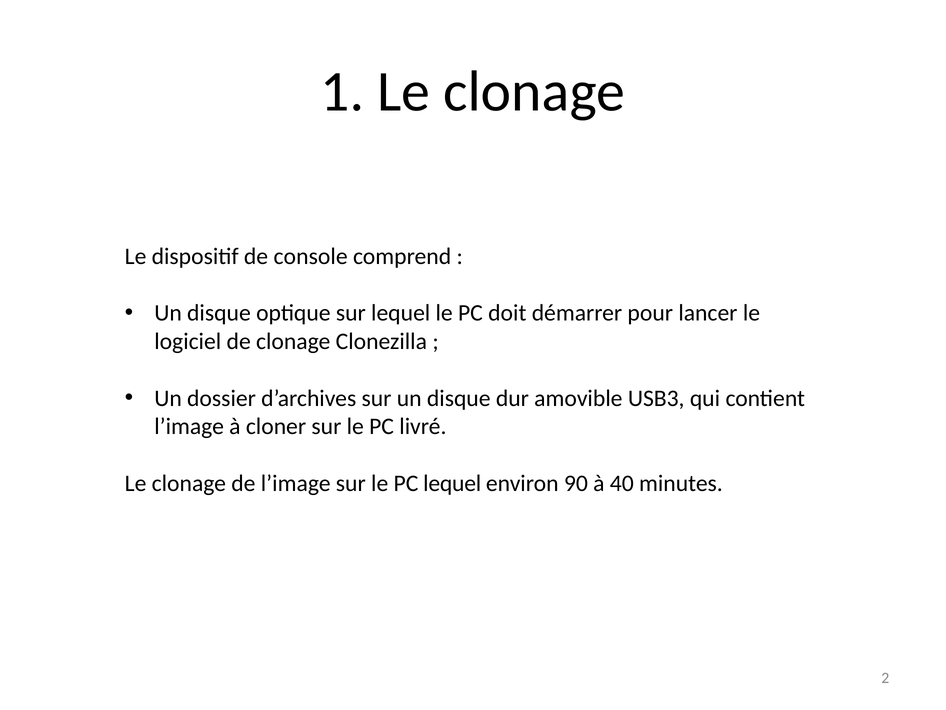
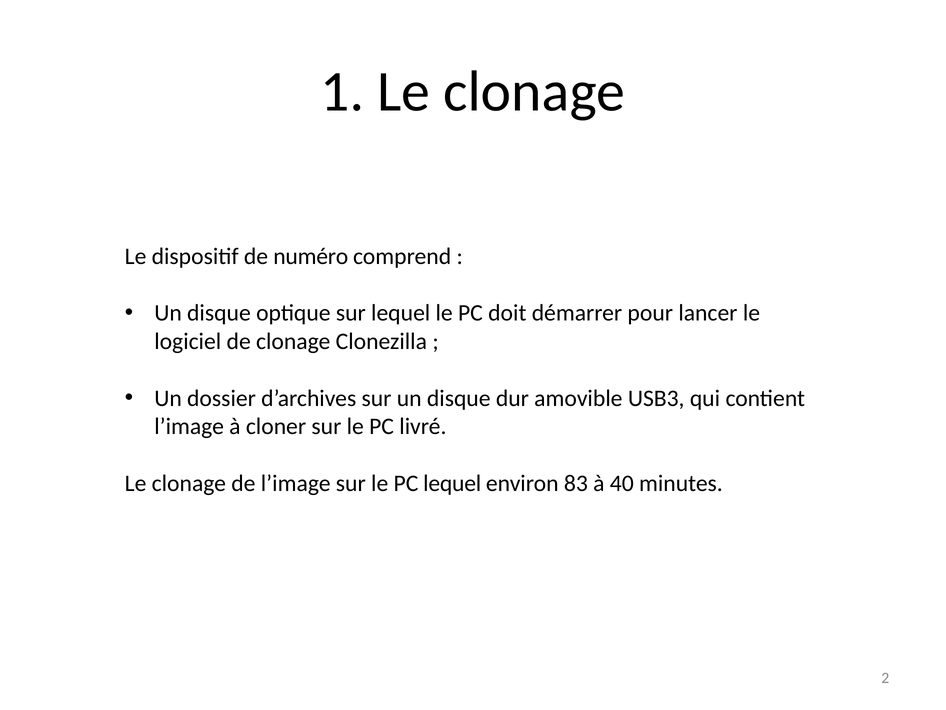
console: console -> numéro (311, 256)
90: 90 -> 83 (576, 483)
